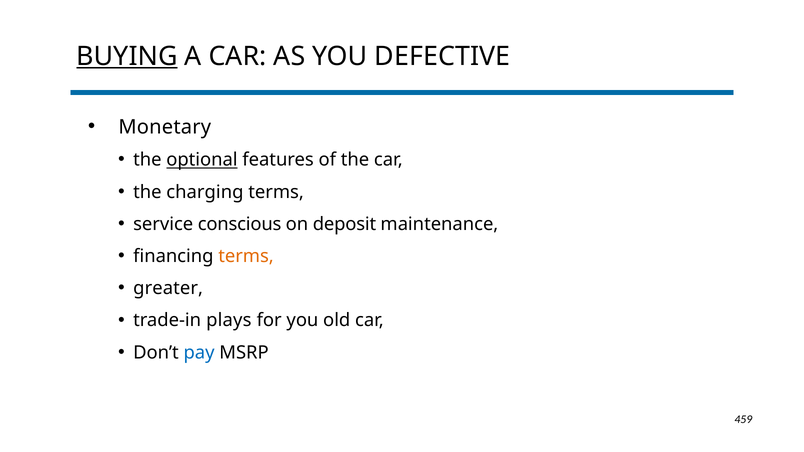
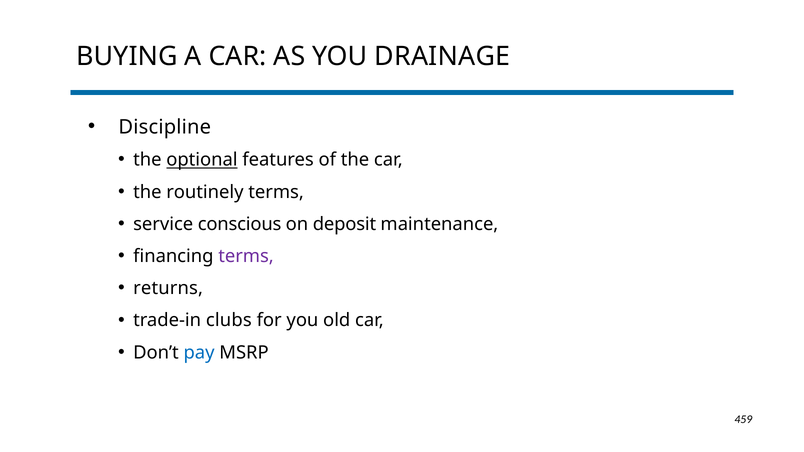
BUYING underline: present -> none (127, 56)
DEFECTIVE: DEFECTIVE -> DRAINAGE (442, 56)
Monetary: Monetary -> Discipline (165, 127)
charging: charging -> routinely (205, 192)
terms colour: orange -> purple (246, 256)
greater: greater -> returns (168, 288)
plays: plays -> clubs (229, 321)
